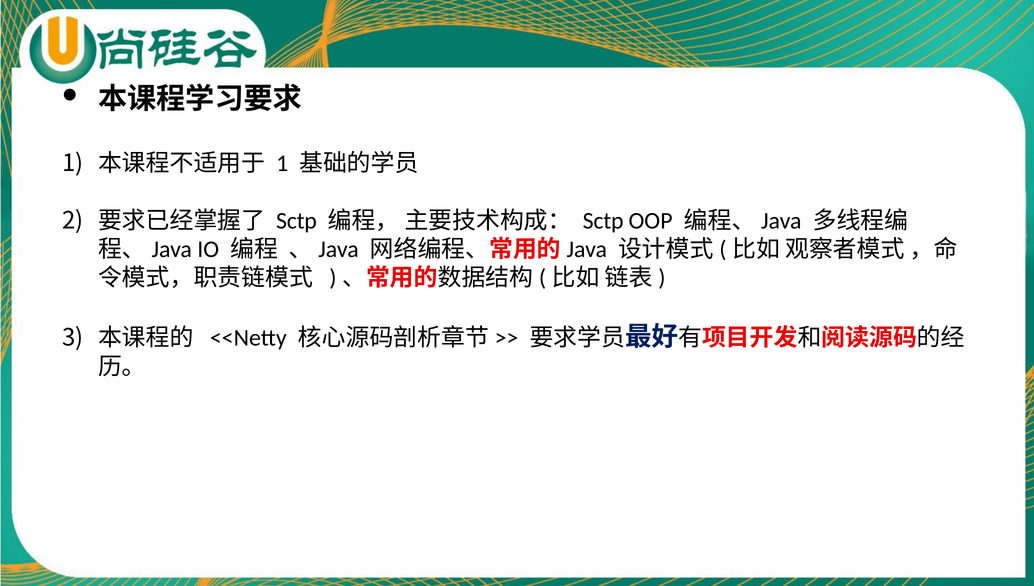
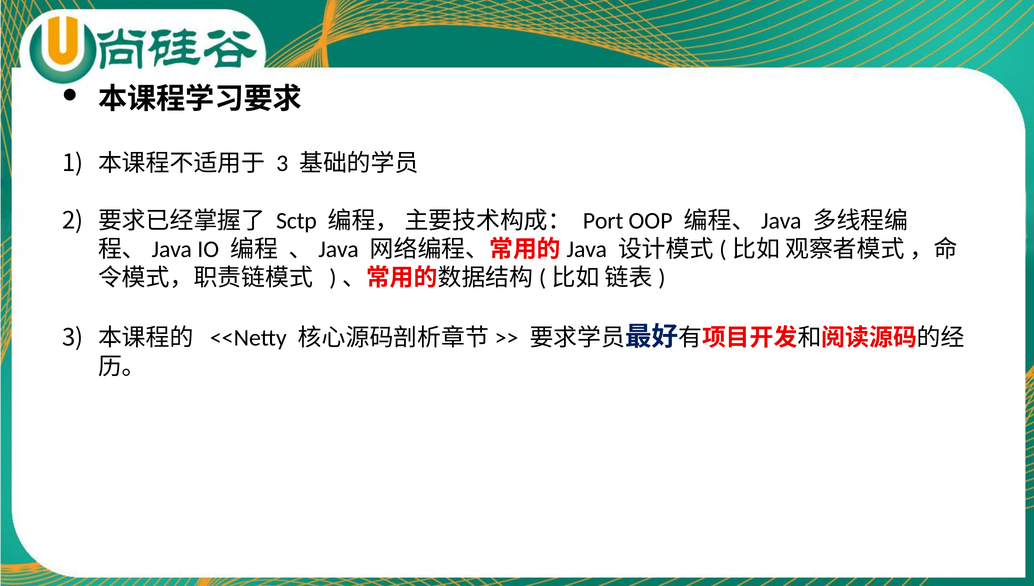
1: 1 -> 3 (282, 164)
Sctp: Sctp -> Port (603, 221)
